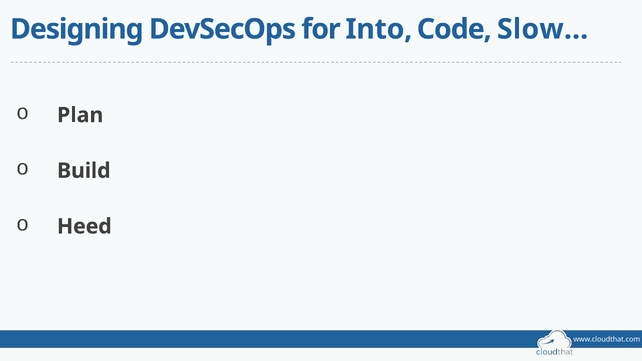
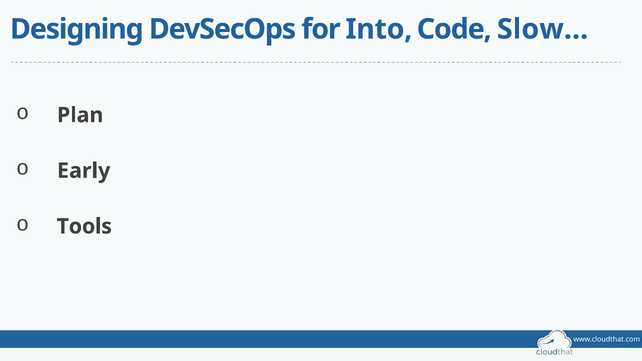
Build: Build -> Early (84, 171)
Heed: Heed -> Tools (84, 227)
